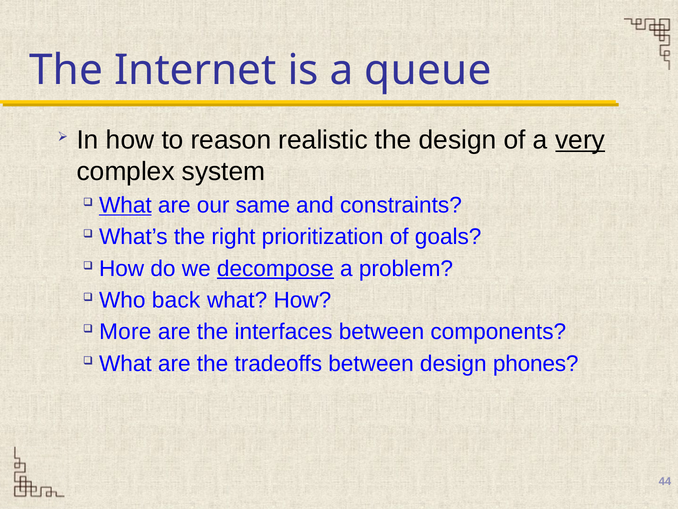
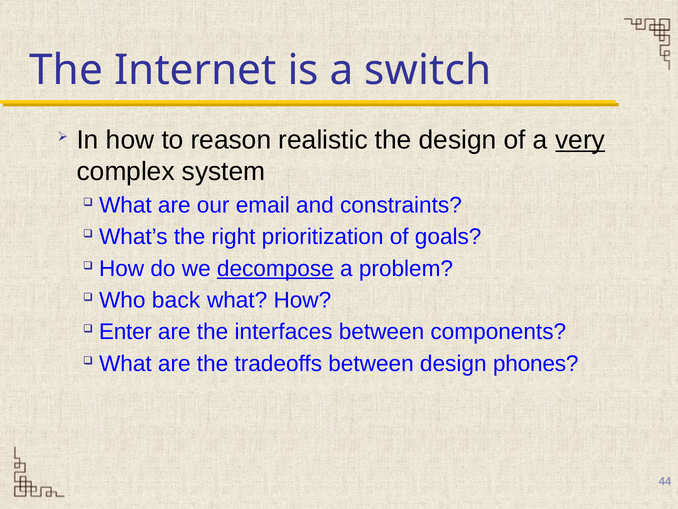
queue: queue -> switch (428, 70)
What underline: present -> none (125, 205)
same: same -> email (263, 205)
More: More -> Enter (125, 332)
